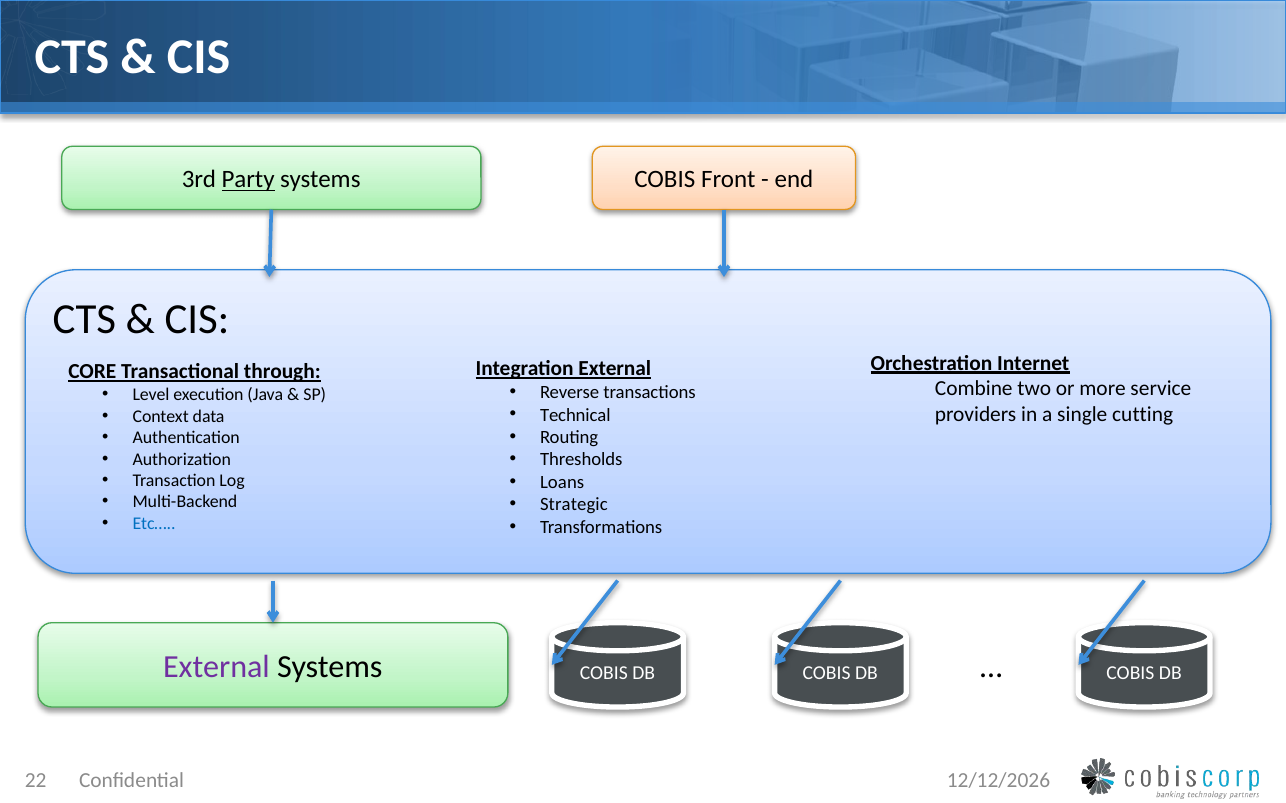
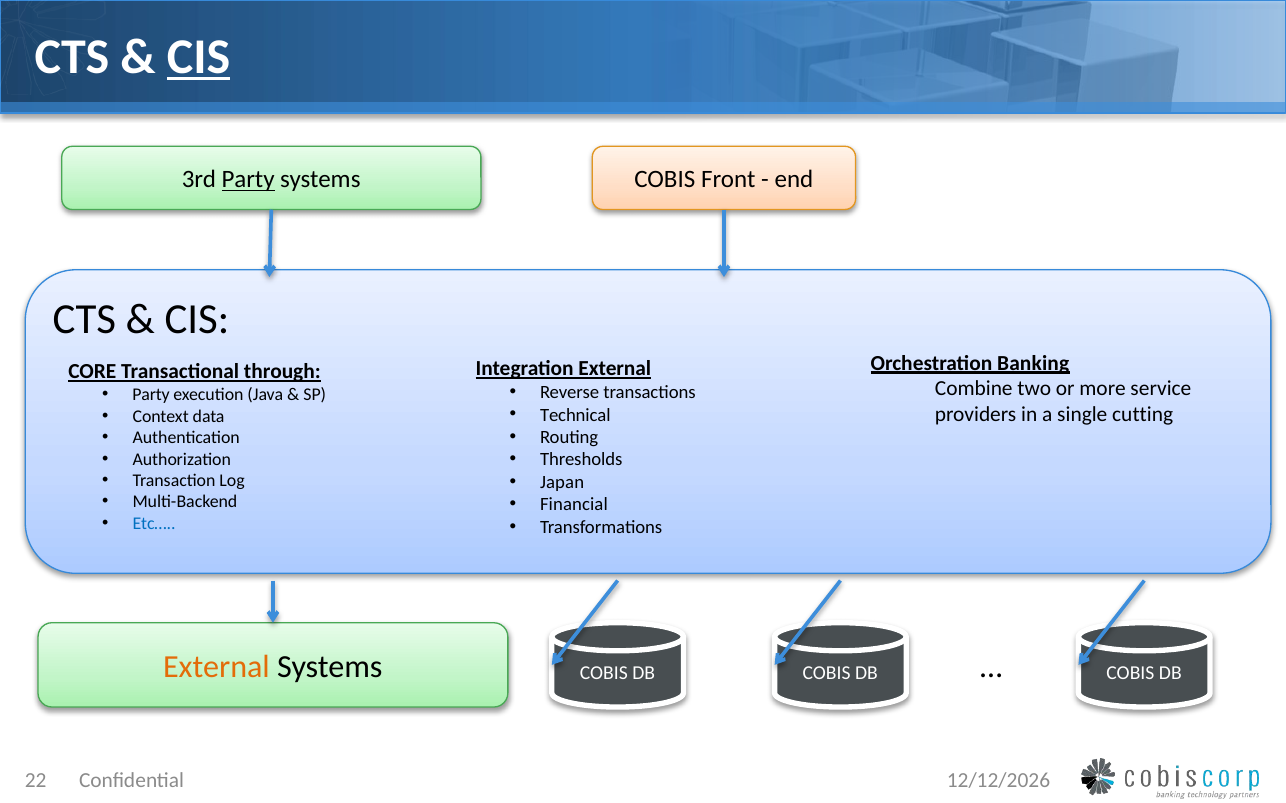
CIS underline: none -> present (199, 58)
Internet: Internet -> Banking (1033, 363)
Level: Level -> Party (151, 395)
Loans: Loans -> Japan (562, 483)
Strategic: Strategic -> Financial (574, 505)
External colour: purple -> orange (216, 668)
